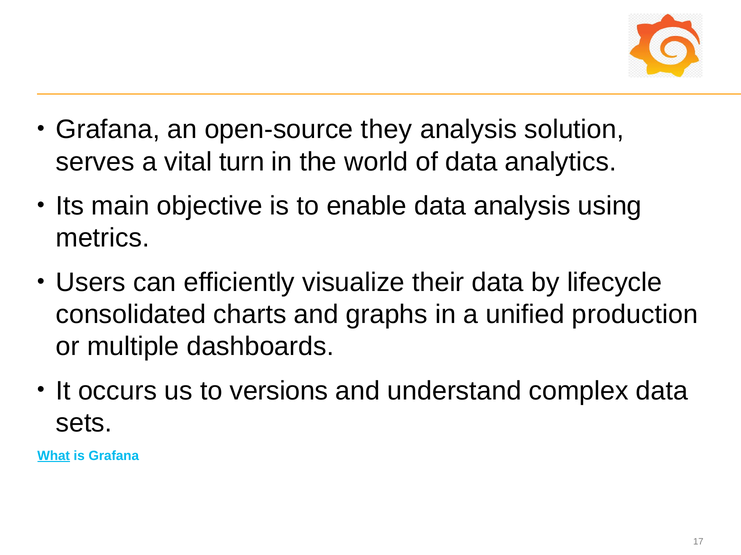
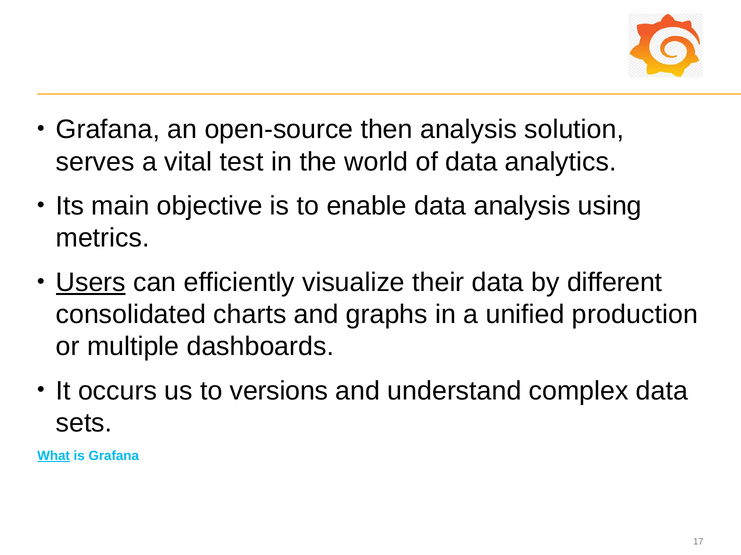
they: they -> then (387, 130)
turn: turn -> test (242, 162)
Users underline: none -> present (91, 283)
lifecycle: lifecycle -> different (615, 283)
